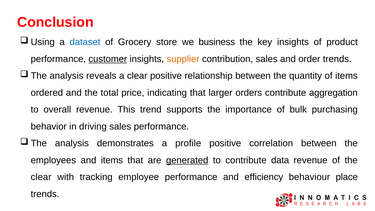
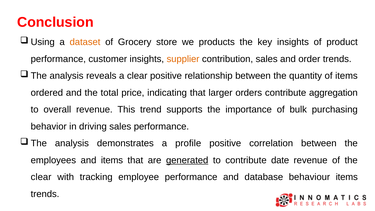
dataset colour: blue -> orange (85, 42)
business: business -> products (217, 42)
customer underline: present -> none (108, 59)
data: data -> date (280, 160)
efficiency: efficiency -> database (264, 177)
behaviour place: place -> items (347, 177)
